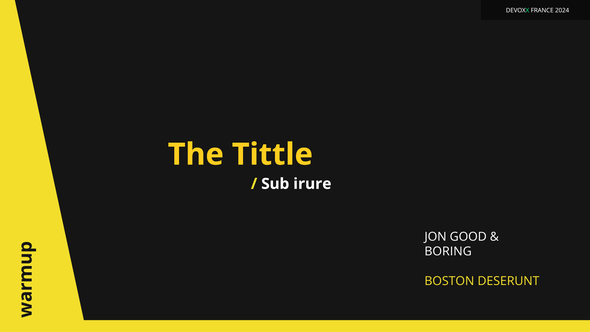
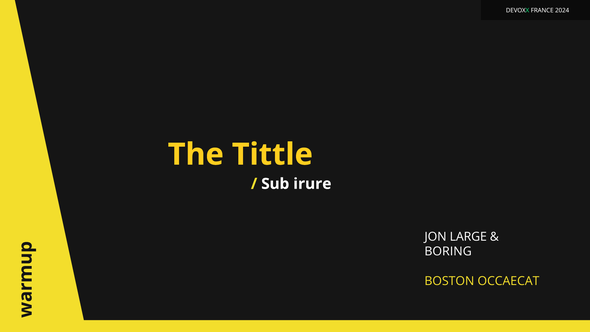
GOOD: GOOD -> LARGE (468, 237)
DESERUNT: DESERUNT -> OCCAECAT (508, 281)
